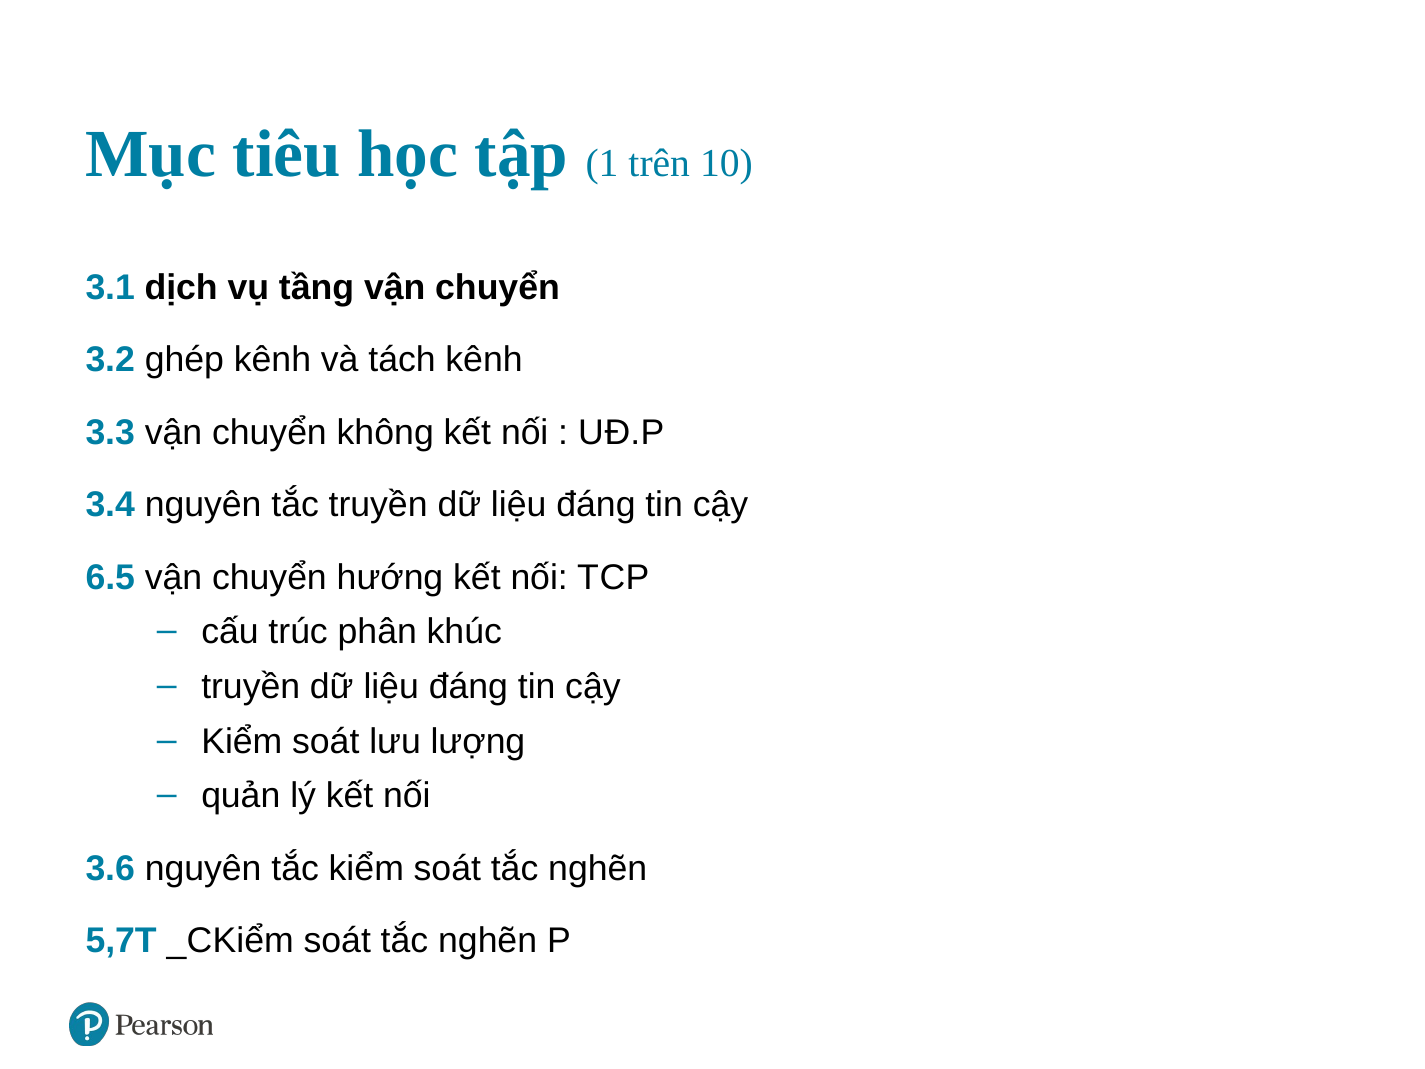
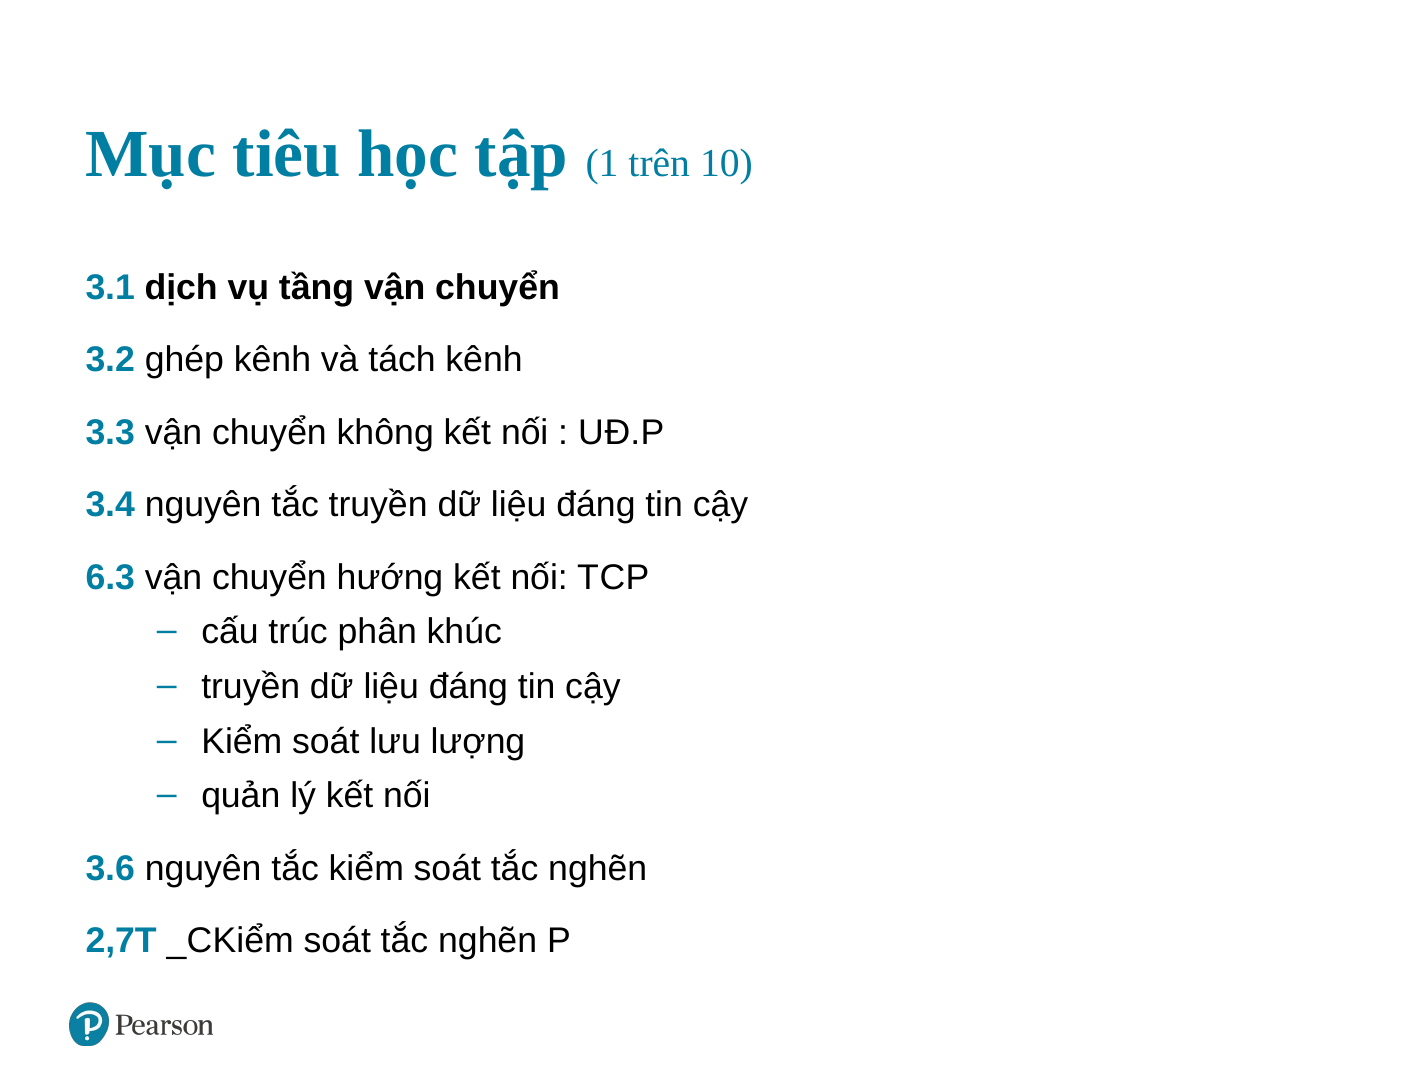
6.5: 6.5 -> 6.3 (110, 577)
5,7T: 5,7T -> 2,7T (121, 941)
